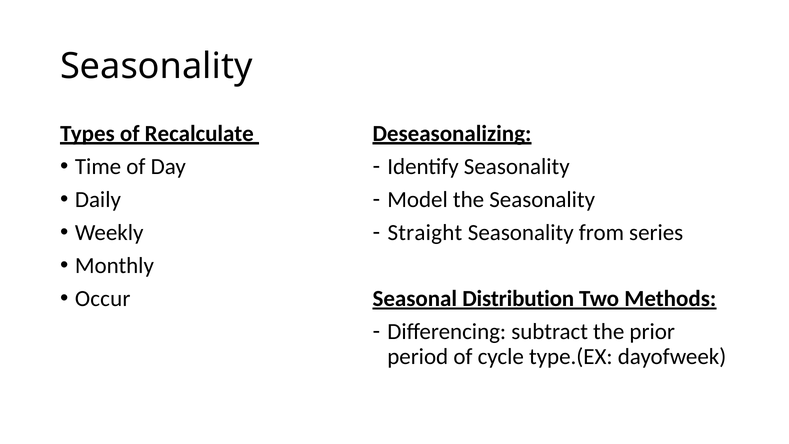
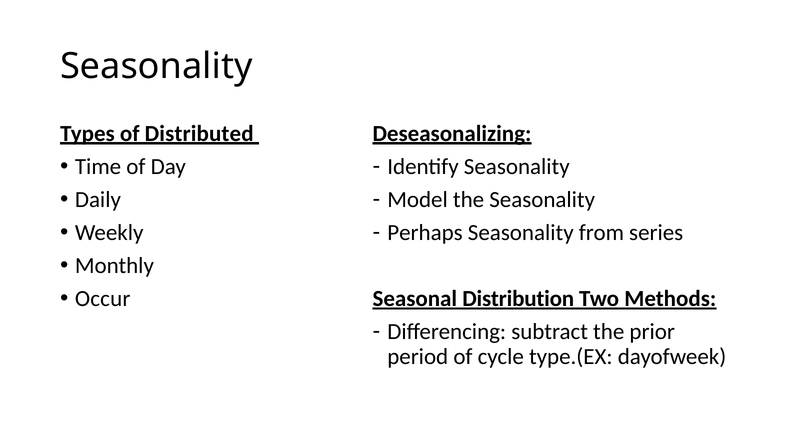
Recalculate: Recalculate -> Distributed (199, 133)
Straight: Straight -> Perhaps (425, 232)
